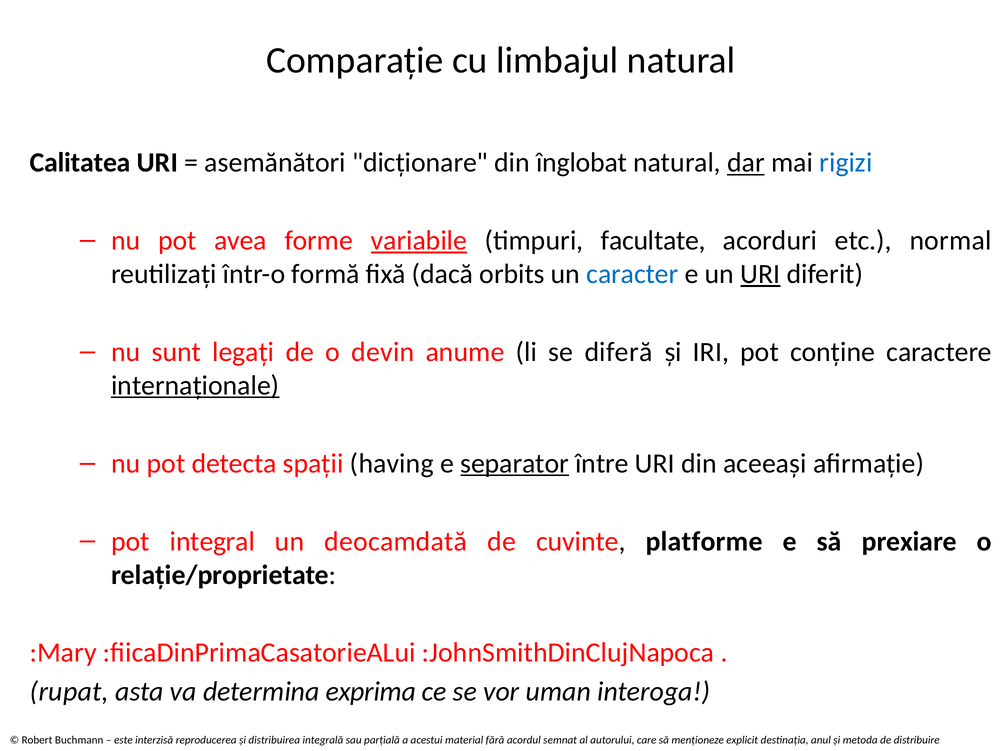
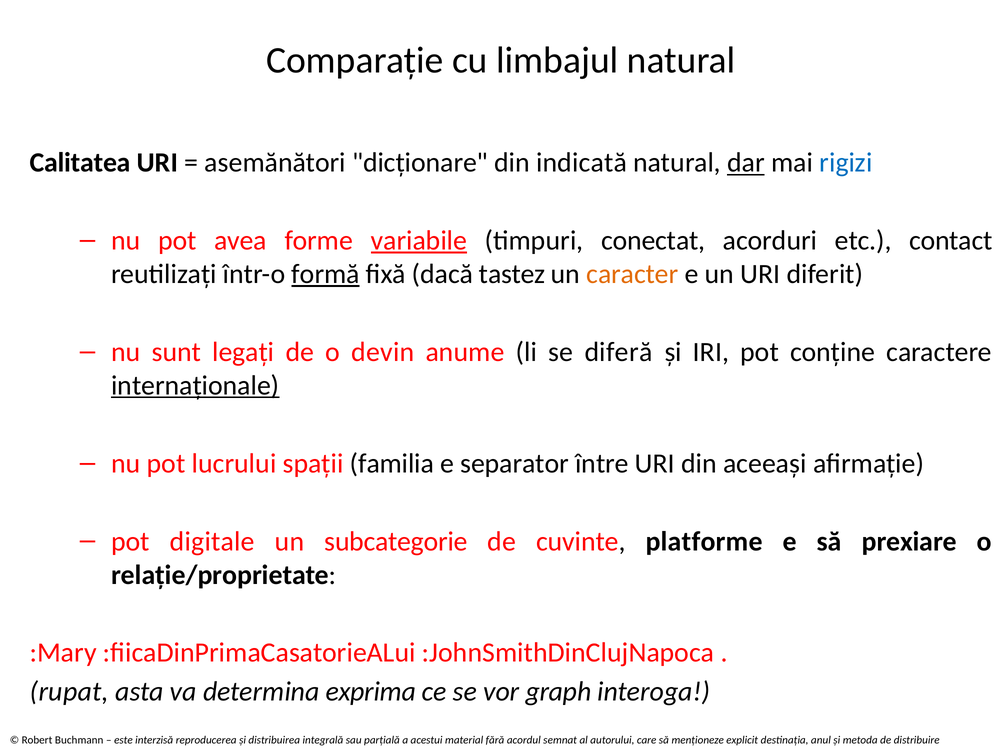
înglobat: înglobat -> indicată (582, 163)
facultate: facultate -> conectat (653, 241)
normal: normal -> contact (951, 241)
formă underline: none -> present (326, 274)
orbits: orbits -> tastez (512, 274)
caracter colour: blue -> orange (632, 274)
URI underline: present -> none (760, 274)
detecta: detecta -> lucrului (234, 464)
having: having -> familia (392, 464)
separator underline: present -> none (515, 464)
integral: integral -> digitale (212, 542)
deocamdată: deocamdată -> subcategorie (396, 542)
uman: uman -> graph (559, 692)
